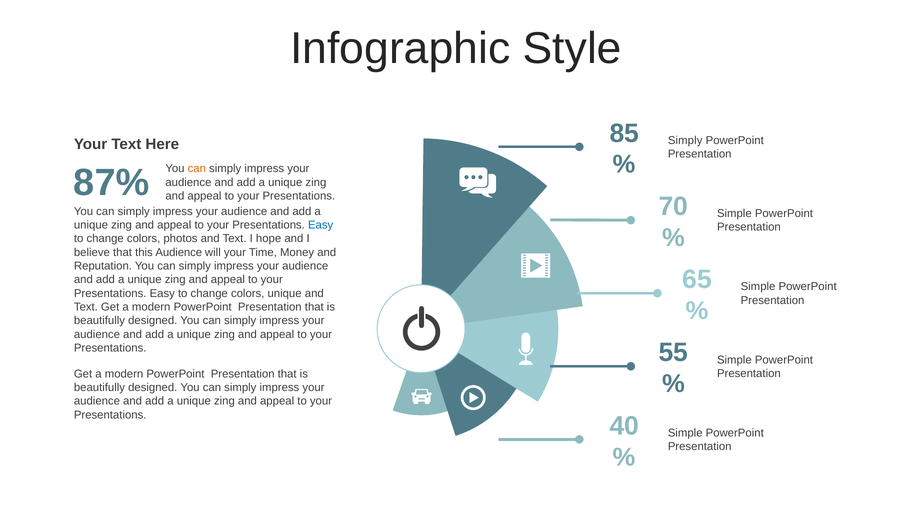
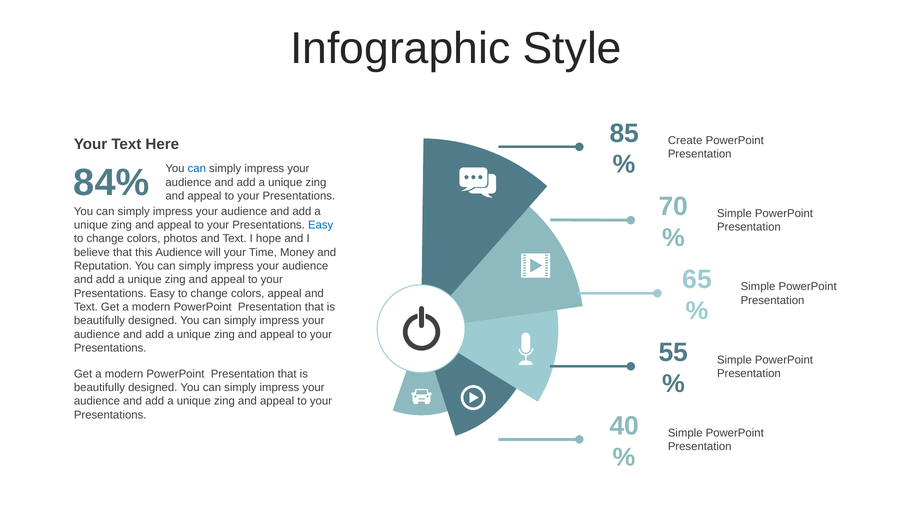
Simply: Simply -> Create (685, 140)
can colour: orange -> blue (197, 169)
87%: 87% -> 84% (111, 183)
colors unique: unique -> appeal (285, 293)
